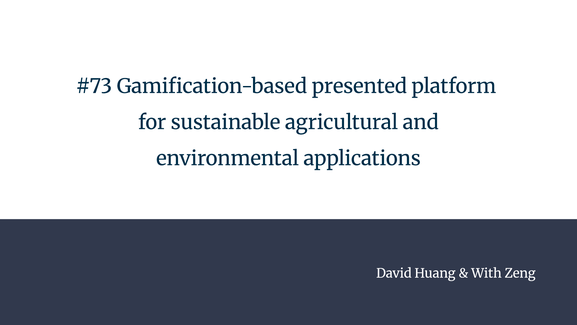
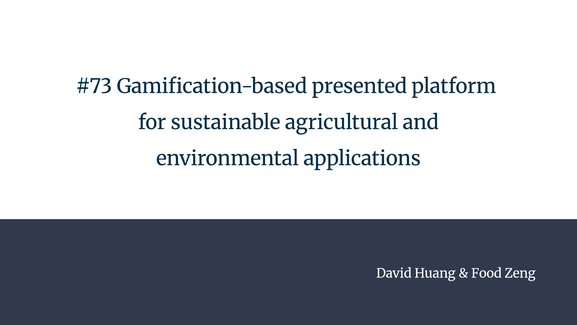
With: With -> Food (486, 273)
